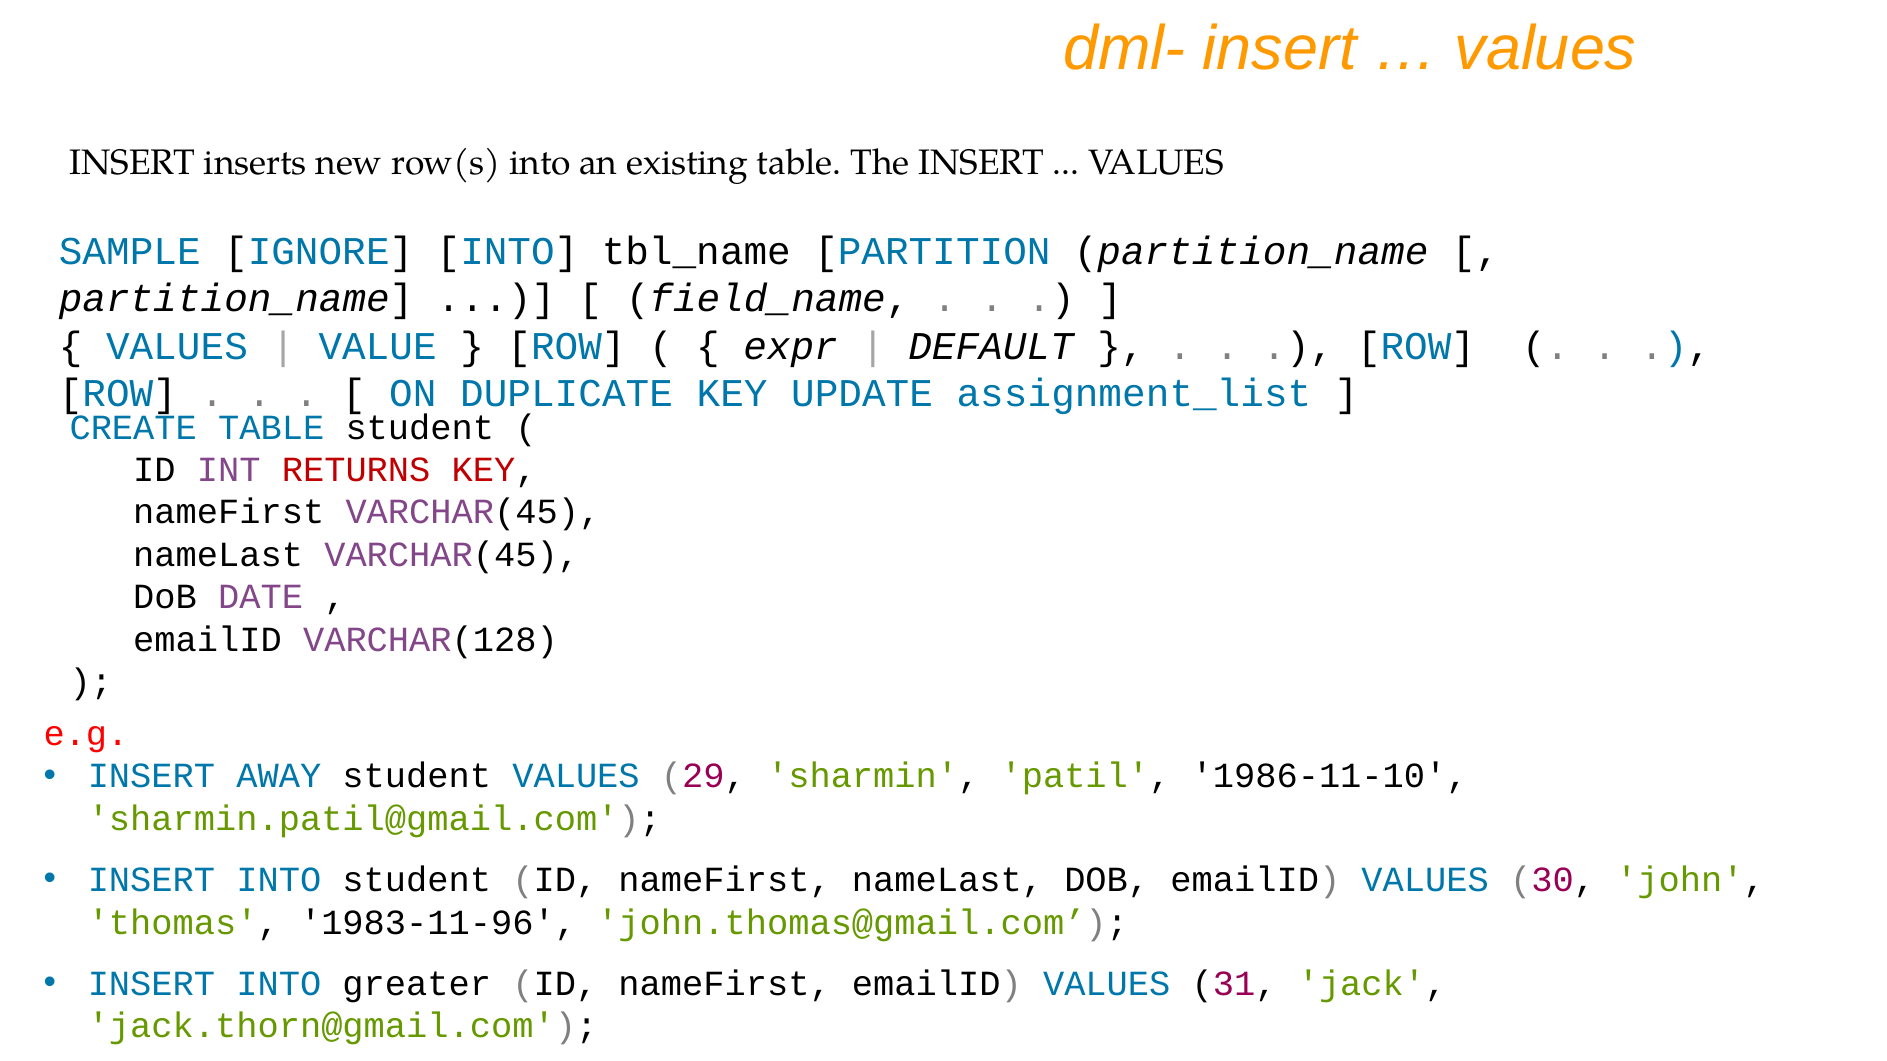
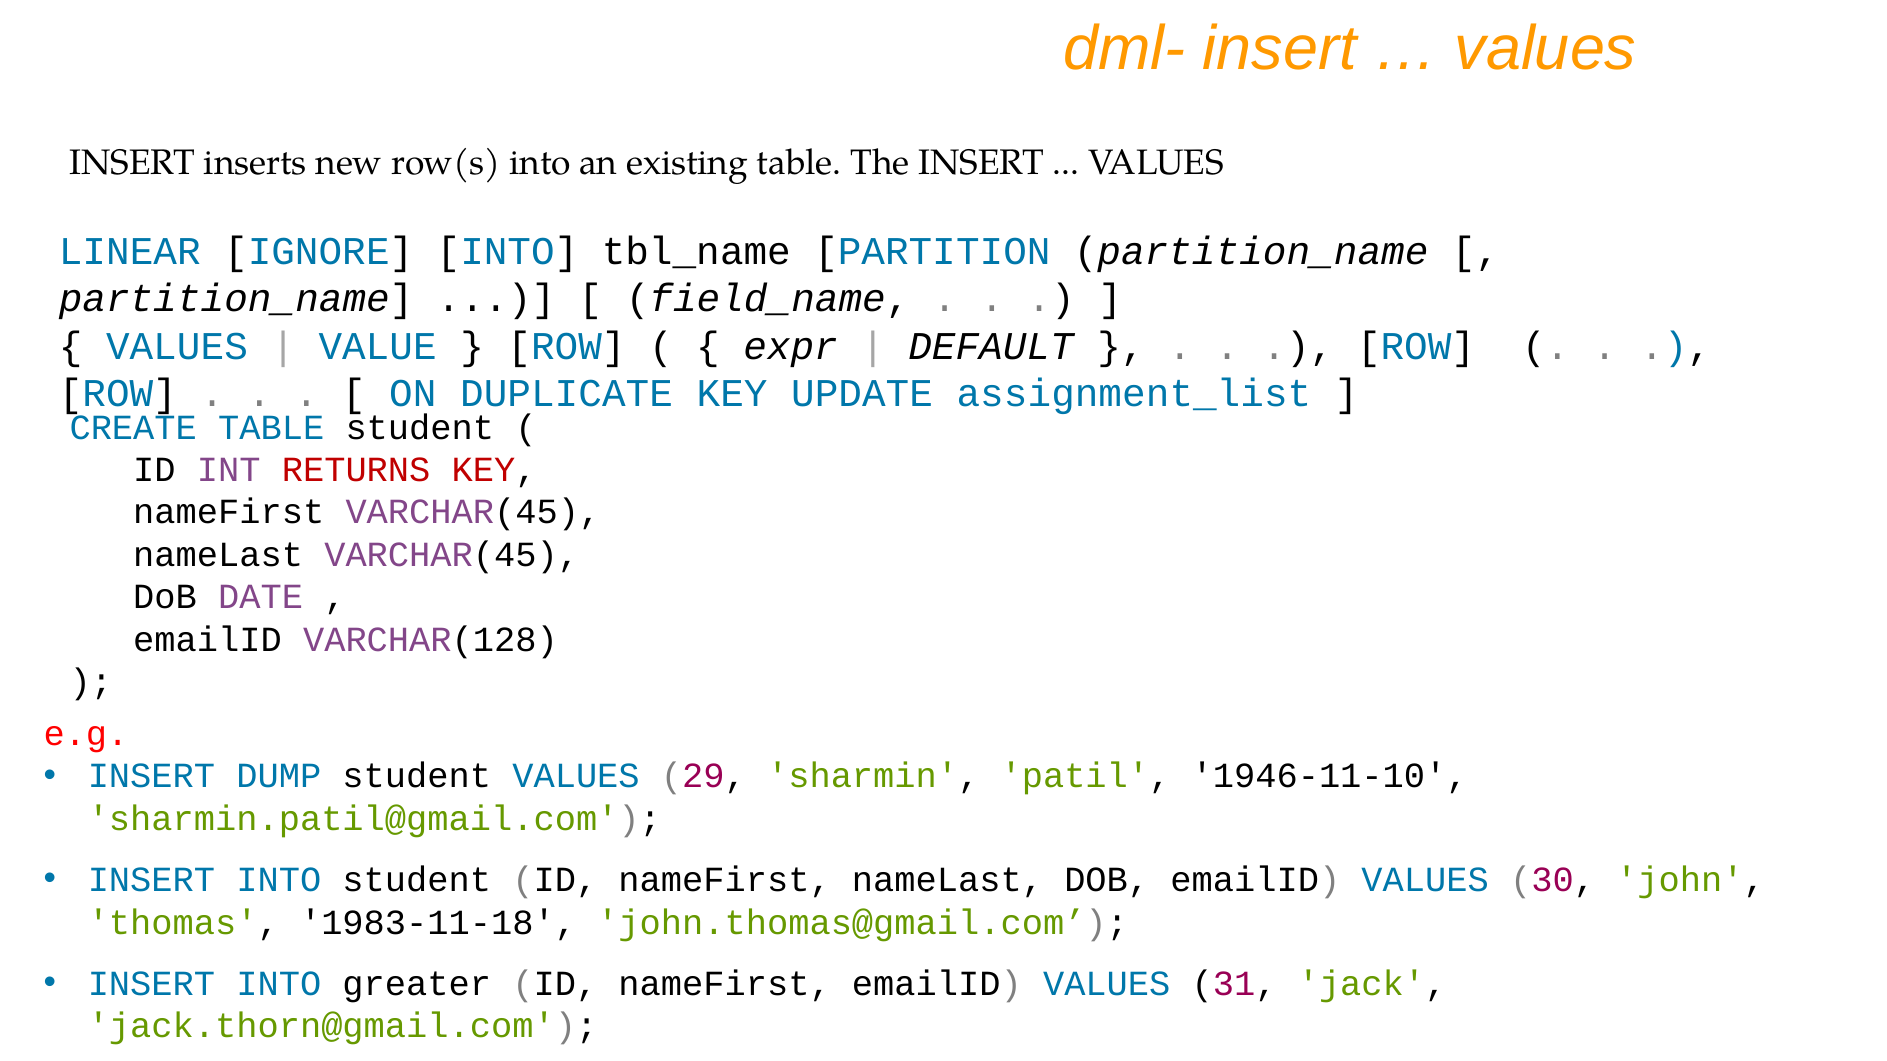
SAMPLE: SAMPLE -> LINEAR (130, 252)
AWAY: AWAY -> DUMP (279, 777)
1986-11-10: 1986-11-10 -> 1946-11-10 (1330, 777)
1983-11-96: 1983-11-96 -> 1983-11-18 (438, 923)
